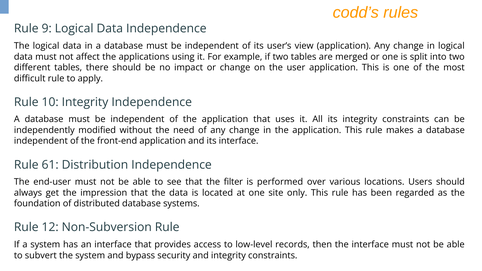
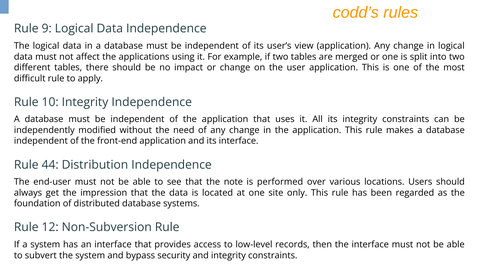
61: 61 -> 44 (50, 165)
filter: filter -> note (233, 182)
